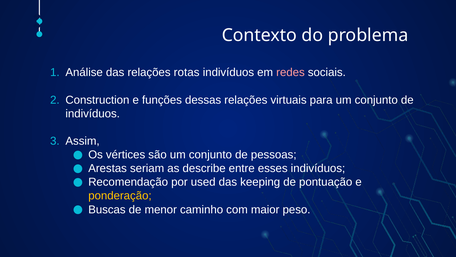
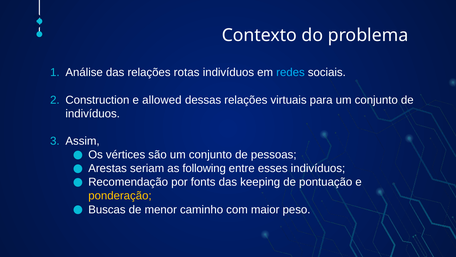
redes colour: pink -> light blue (290, 72)
funções: funções -> allowed (162, 100)
describe: describe -> following (204, 168)
used: used -> fonts (203, 182)
